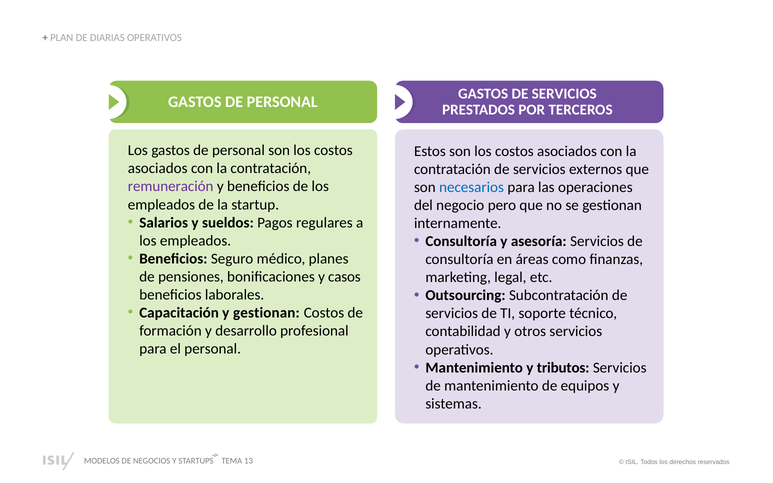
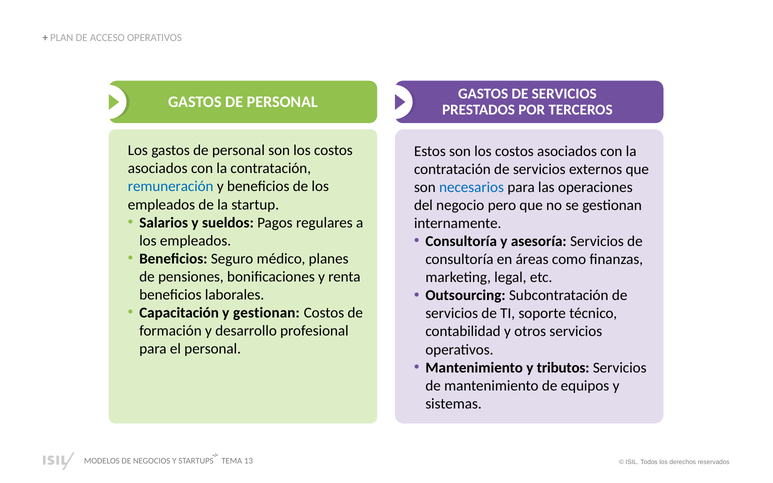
DIARIAS: DIARIAS -> ACCESO (107, 38)
remuneración colour: purple -> blue (171, 187)
casos: casos -> renta (344, 277)
